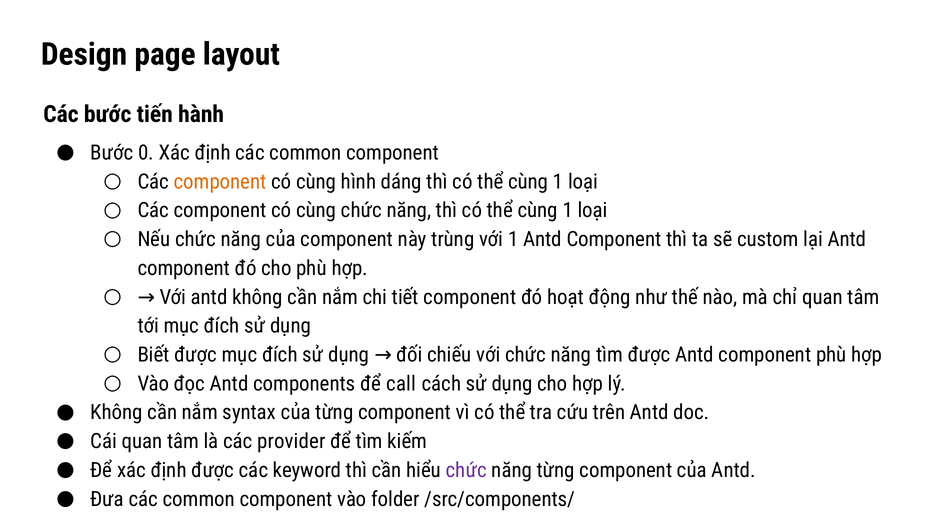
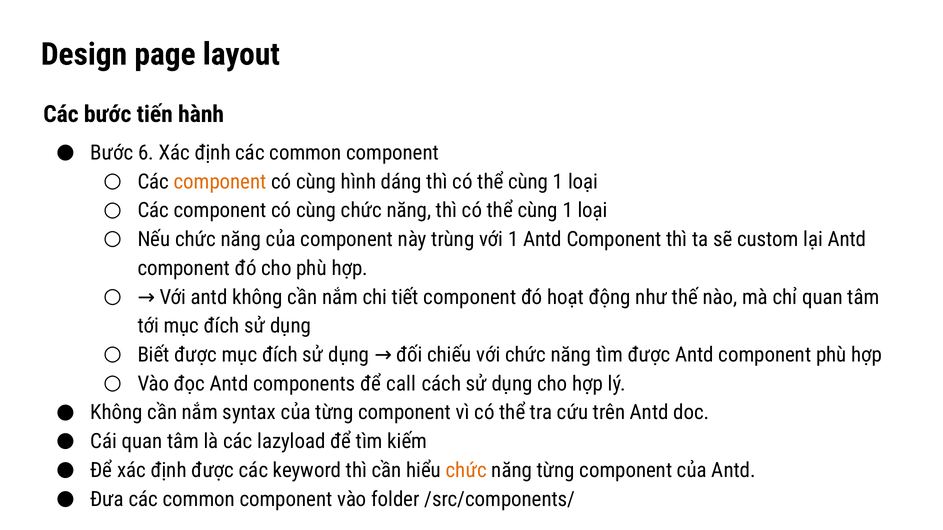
0: 0 -> 6 (146, 153)
provider: provider -> lazyload (291, 442)
chức colour: purple -> orange (466, 471)
